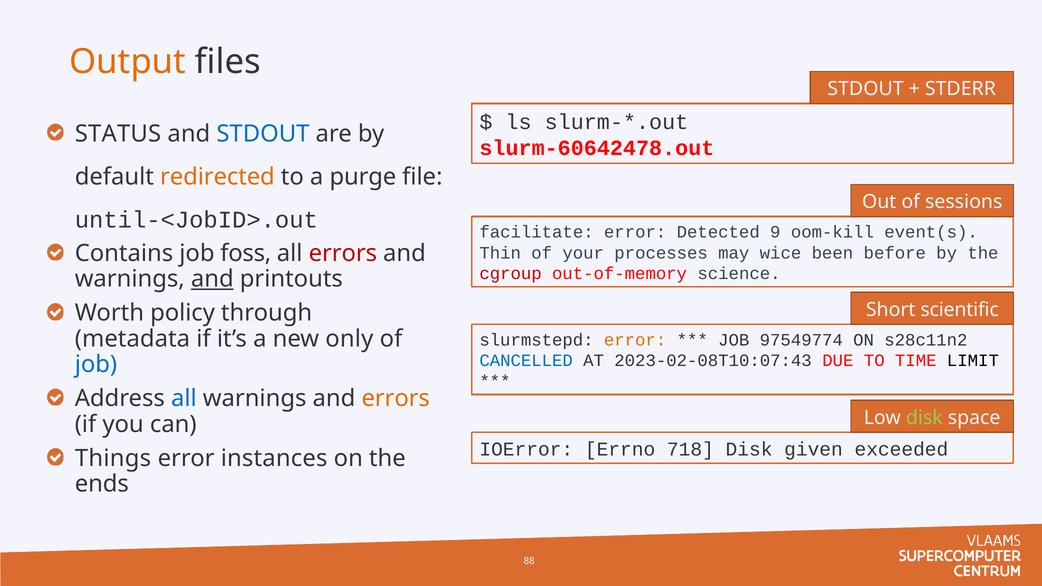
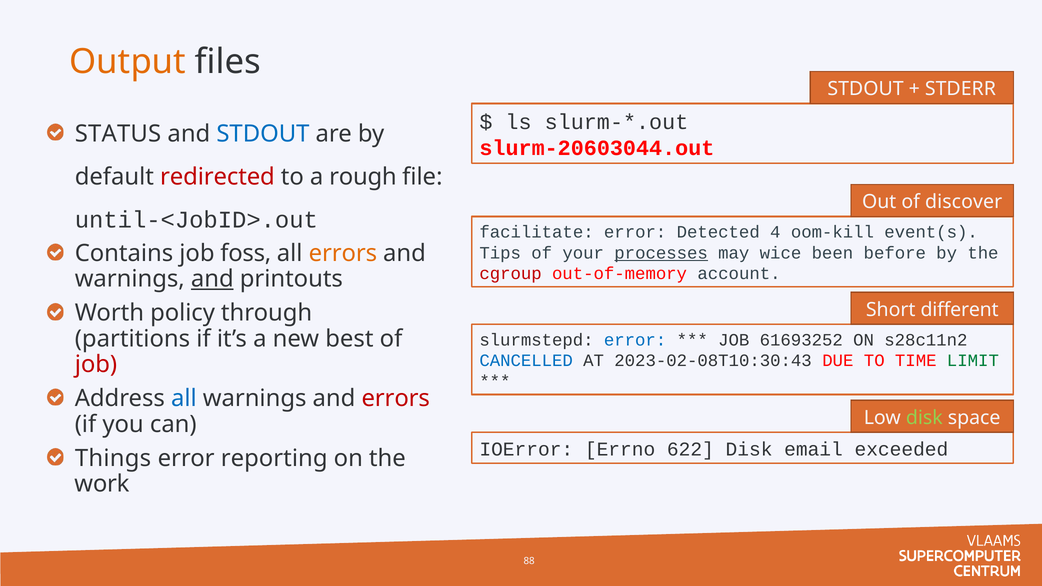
slurm-60642478.out: slurm-60642478.out -> slurm-20603044.out (597, 148)
redirected colour: orange -> red (217, 177)
purge: purge -> rough (363, 177)
sessions: sessions -> discover (964, 202)
9: 9 -> 4 (775, 232)
Thin: Thin -> Tips (500, 253)
processes underline: none -> present (661, 253)
errors colour: red -> orange (343, 253)
science: science -> account (739, 274)
scientific: scientific -> different (960, 310)
metadata: metadata -> partitions (132, 339)
only: only -> best (349, 339)
error colour: orange -> blue (635, 340)
97549774: 97549774 -> 61693252 (801, 340)
2023-02-08T10:07:43: 2023-02-08T10:07:43 -> 2023-02-08T10:30:43 (713, 361)
LIMIT colour: black -> green (973, 361)
job colour: blue -> red (96, 365)
errors colour: orange -> red (396, 399)
718: 718 -> 622 (690, 449)
given: given -> email (814, 449)
instances: instances -> reporting (274, 458)
ends: ends -> work (102, 484)
